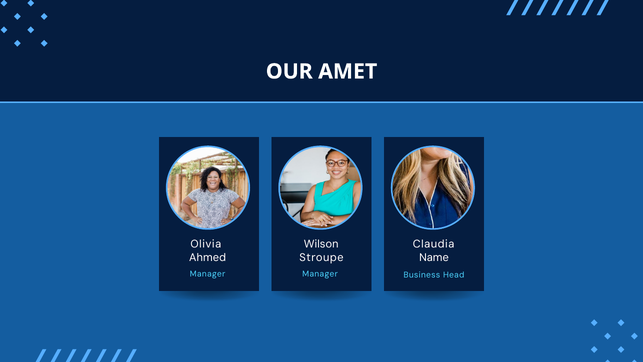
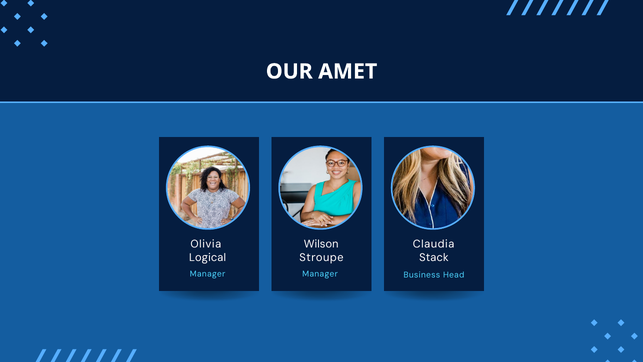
Ahmed: Ahmed -> Logical (208, 257)
Name: Name -> Stack (434, 257)
